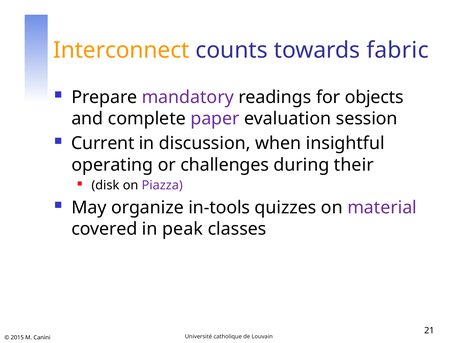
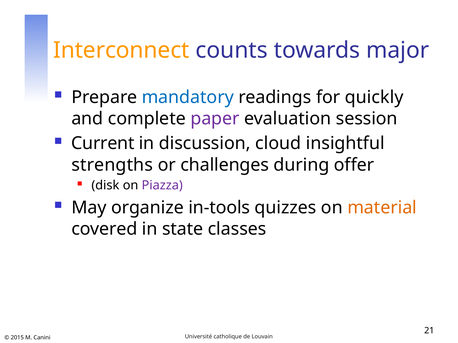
fabric: fabric -> major (398, 50)
mandatory colour: purple -> blue (188, 97)
objects: objects -> quickly (374, 97)
when: when -> cloud (278, 144)
operating: operating -> strengths (112, 165)
their: their -> offer (354, 165)
material colour: purple -> orange (382, 208)
peak: peak -> state (183, 229)
